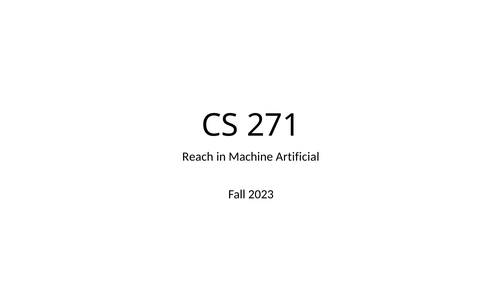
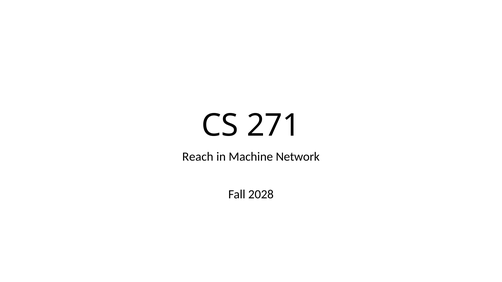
Artificial: Artificial -> Network (298, 157)
2023: 2023 -> 2028 (261, 194)
